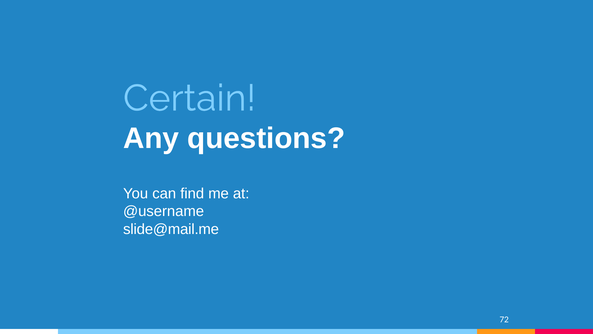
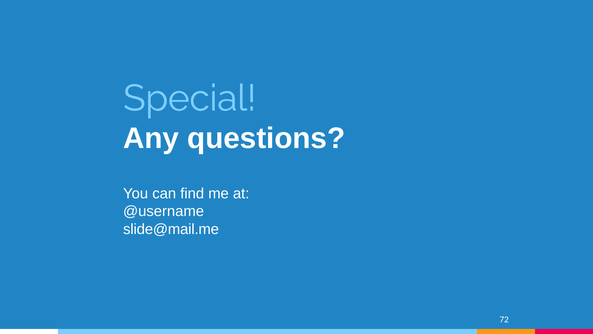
Certain: Certain -> Special (190, 98)
